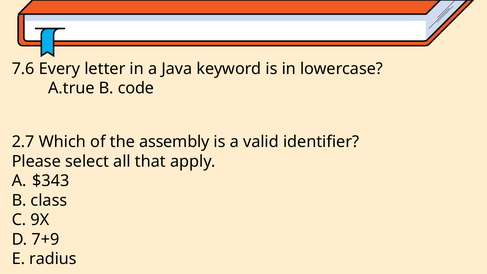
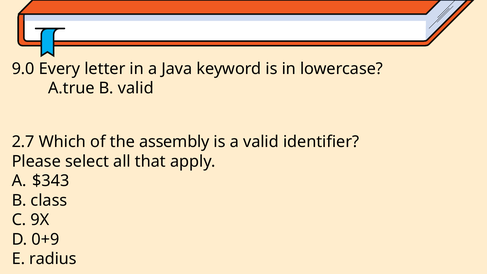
7.6: 7.6 -> 9.0 (23, 69)
B code: code -> valid (136, 88)
7+9: 7+9 -> 0+9 (45, 239)
